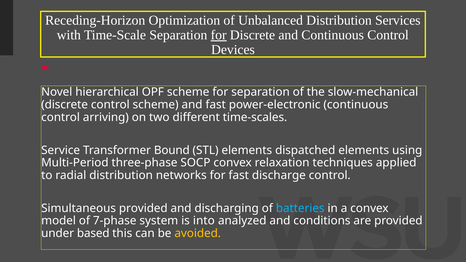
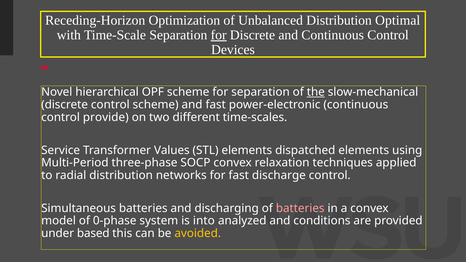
Services: Services -> Optimal (398, 20)
the underline: none -> present (316, 92)
arriving: arriving -> provide (106, 117)
Bound: Bound -> Values (172, 150)
Simultaneous provided: provided -> batteries (143, 208)
batteries colour: light blue -> pink (300, 208)
7-phase: 7-phase -> 0-phase (115, 221)
